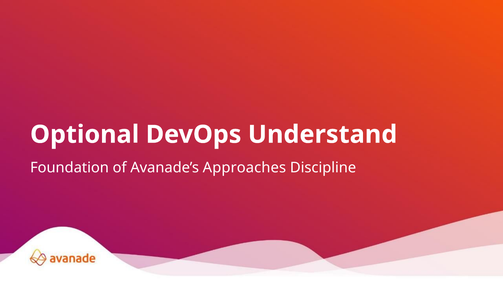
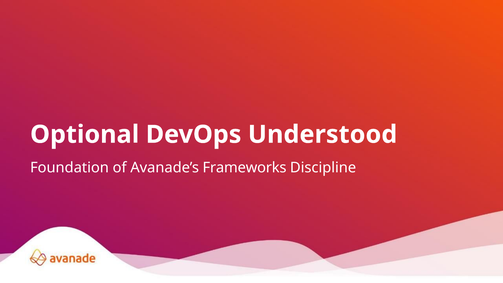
Understand: Understand -> Understood (323, 134)
Approaches: Approaches -> Frameworks (245, 168)
